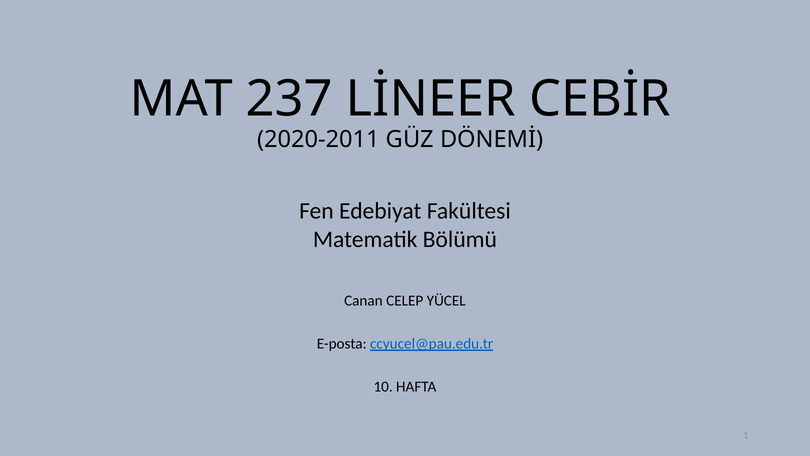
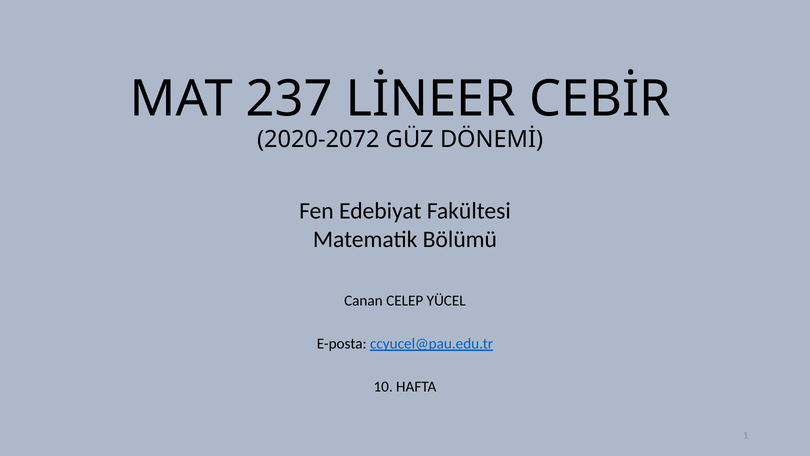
2020-2011: 2020-2011 -> 2020-2072 (319, 139)
